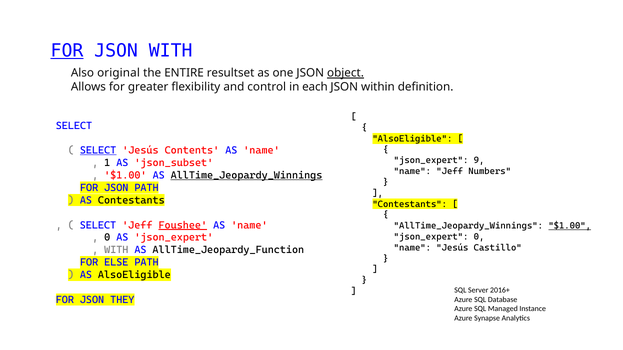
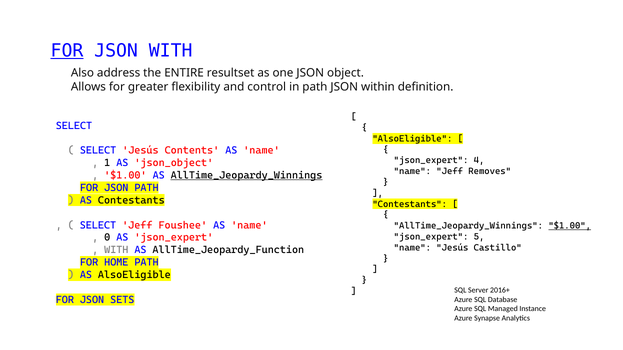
original: original -> address (119, 73)
object underline: present -> none (345, 73)
in each: each -> path (315, 87)
SELECT underline: present -> none (98, 151)
9: 9 -> 4 (479, 161)
json_subset: json_subset -> json_object (174, 163)
Numbers: Numbers -> Removes (490, 172)
Foushee underline: present -> none (183, 225)
json_expert 0: 0 -> 5 (479, 237)
ELSE: ELSE -> HOME (116, 263)
THEY: THEY -> SETS (122, 300)
